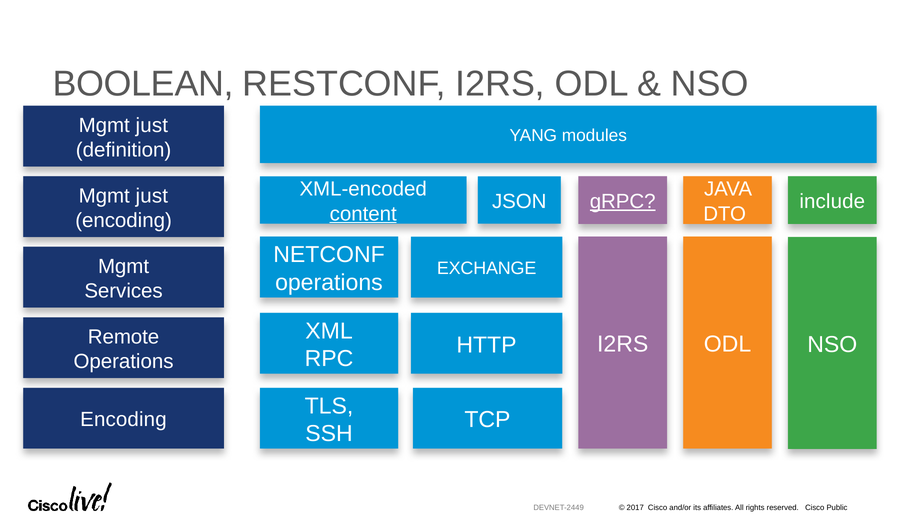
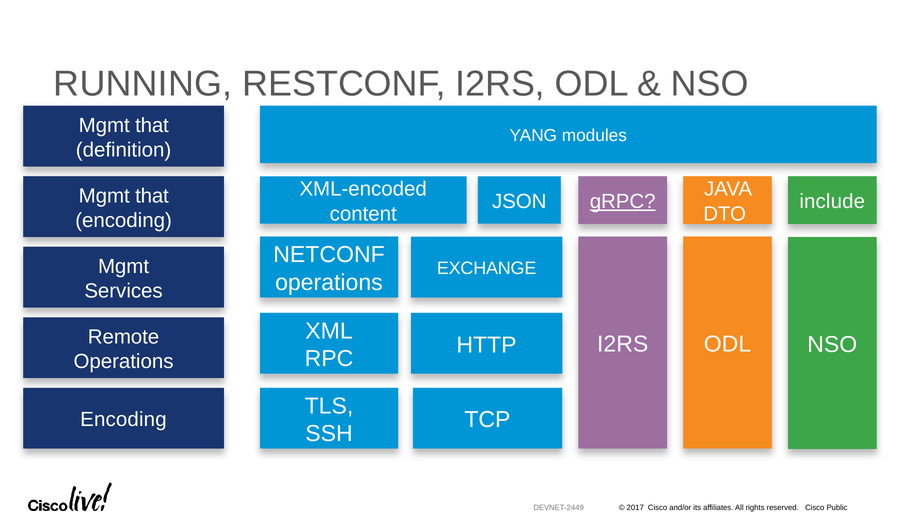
BOOLEAN: BOOLEAN -> RUNNING (143, 84)
just: just -> that (152, 125)
just: just -> that (152, 196)
content underline: present -> none (363, 214)
